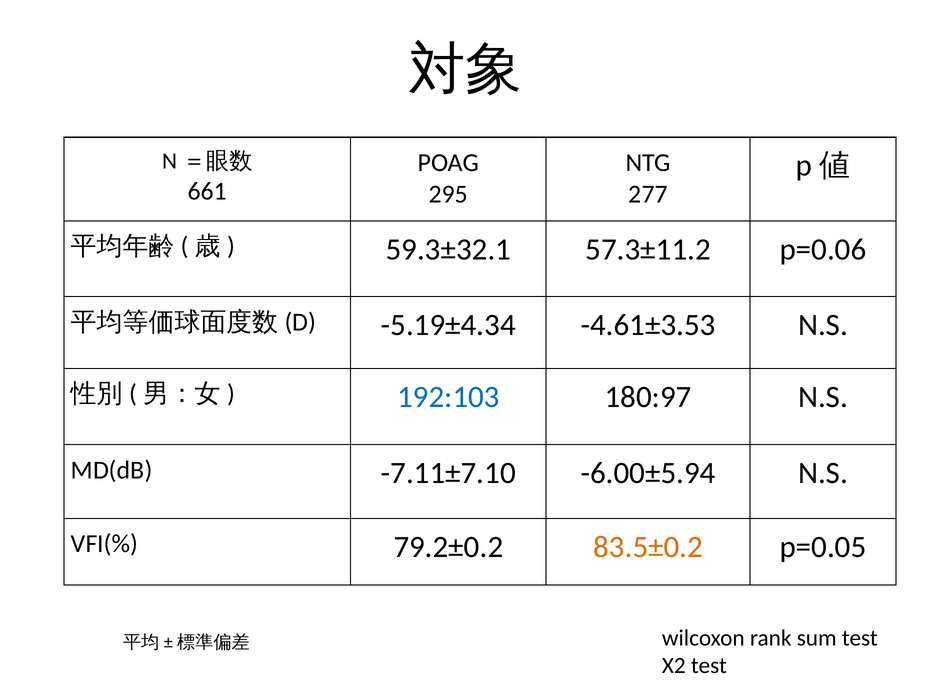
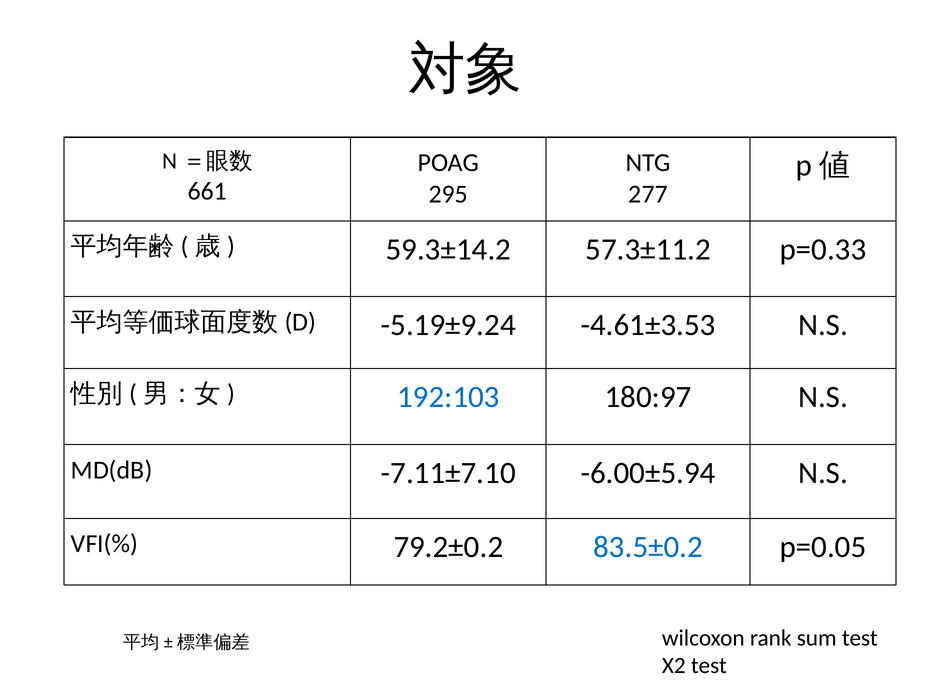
59.3±32.1: 59.3±32.1 -> 59.3±14.2 (448, 250)
p=0.06: p=0.06 -> p=0.33 (823, 250)
-5.19±4.34: -5.19±4.34 -> -5.19±9.24 (448, 325)
83.5±0.2 colour: orange -> blue (648, 547)
